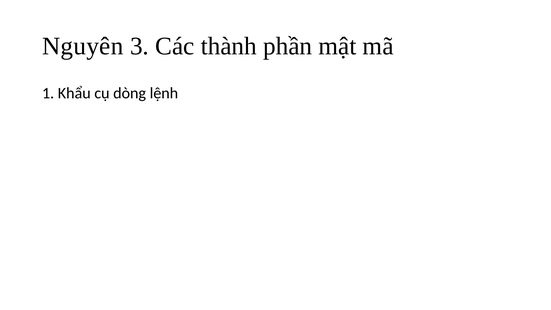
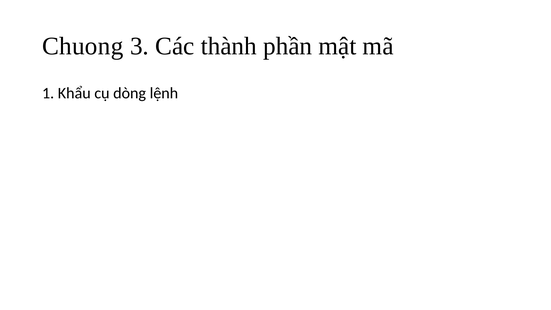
Nguyên: Nguyên -> Chuong (83, 46)
